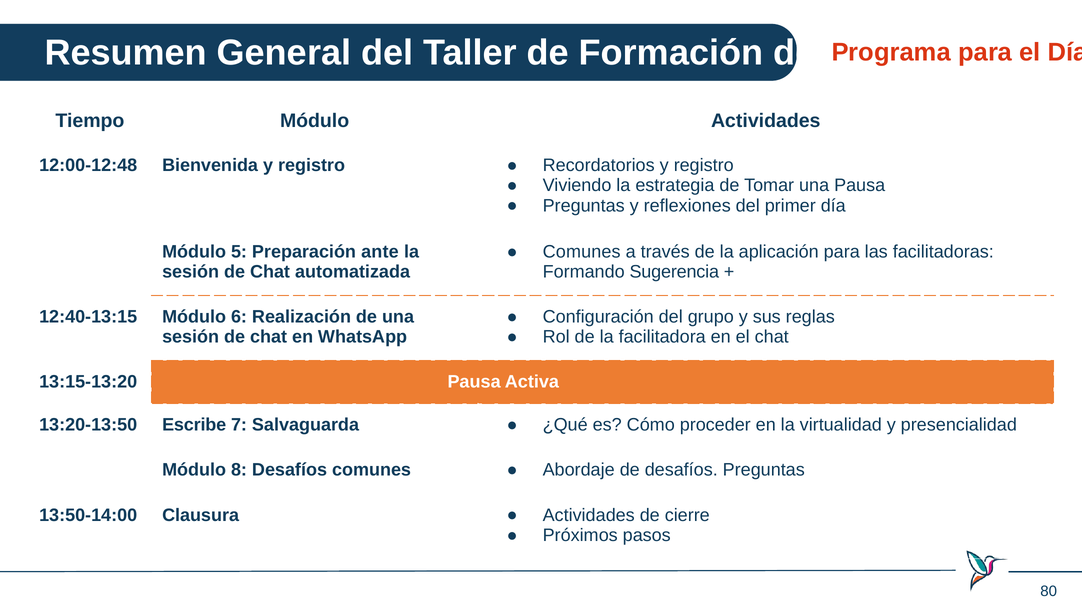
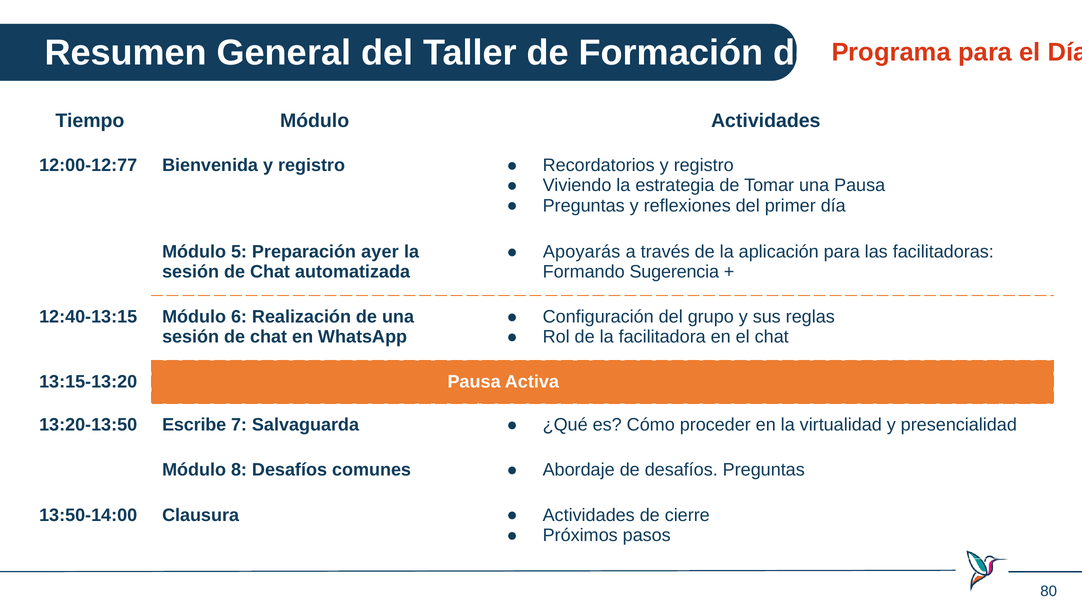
12:00-12:48: 12:00-12:48 -> 12:00-12:77 (88, 165)
Comunes: Comunes -> Apoyarás (582, 252)
ante: ante -> ayer (380, 252)
